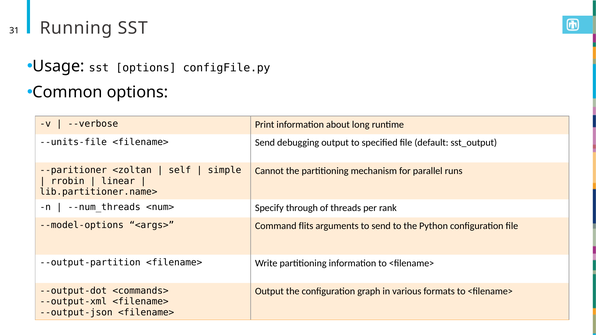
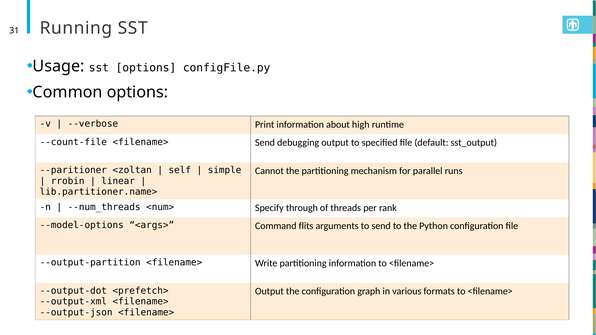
long: long -> high (361, 125)
--units-file: --units-file -> --count-file (73, 142)
<commands>: <commands> -> <prefetch> (141, 291)
